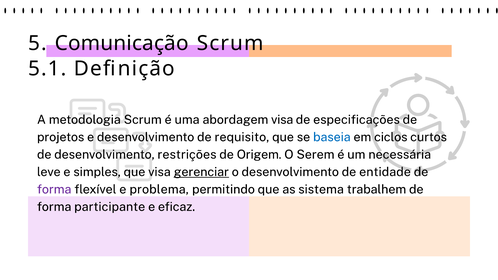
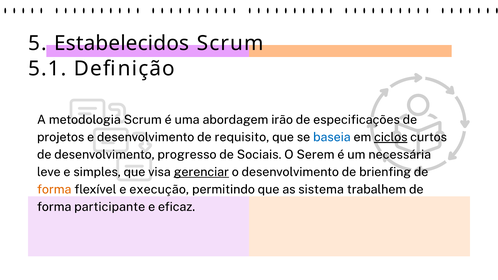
Comunicação: Comunicação -> Estabelecidos (122, 43)
abordagem visa: visa -> irão (282, 120)
ciclos underline: none -> present (391, 137)
restrições: restrições -> progresso (187, 155)
Origem: Origem -> Sociais (259, 155)
entidade: entidade -> brienfing (385, 172)
forma colour: purple -> orange (54, 189)
problema: problema -> execução (159, 189)
